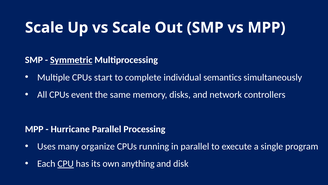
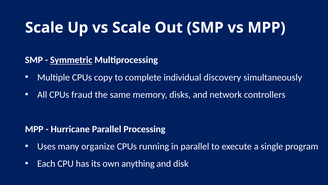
start: start -> copy (103, 77)
semantics: semantics -> discovery (222, 77)
event: event -> fraud (82, 94)
CPU underline: present -> none (66, 163)
